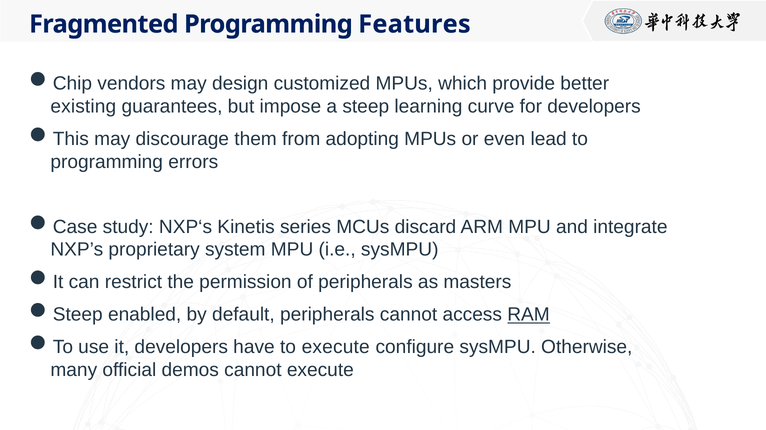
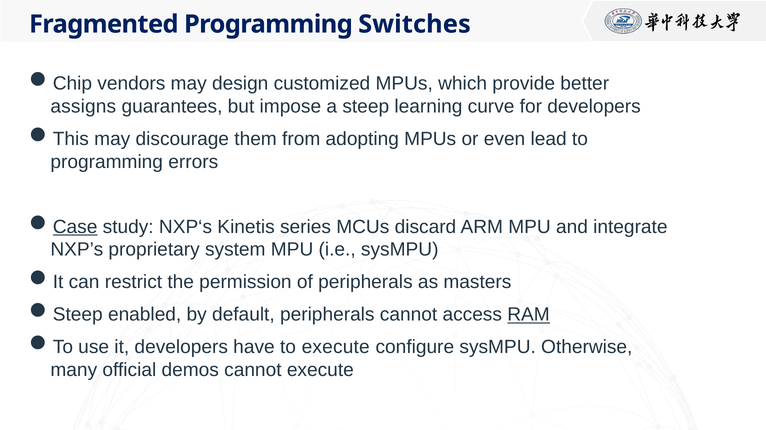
Features: Features -> Switches (414, 24)
existing: existing -> assigns (83, 106)
Case underline: none -> present (75, 227)
